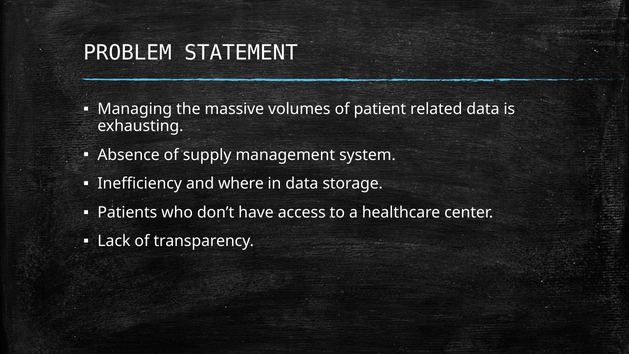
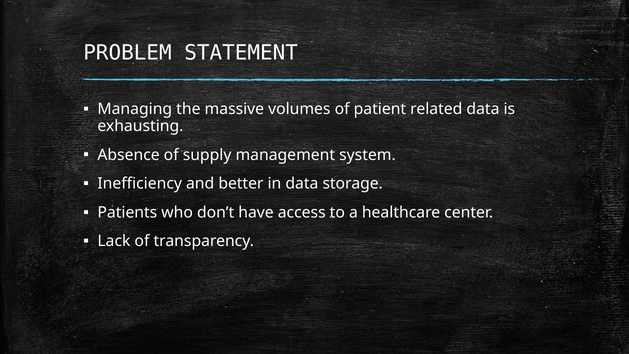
where: where -> better (241, 184)
